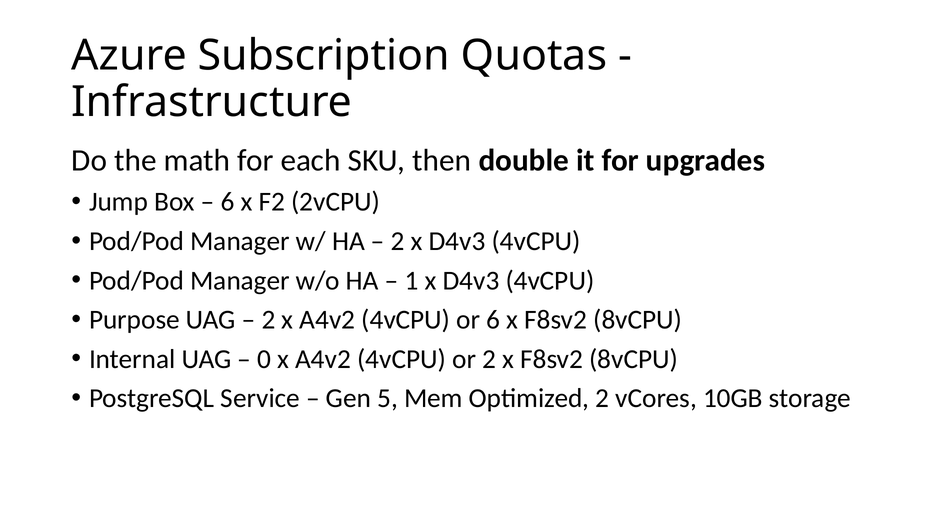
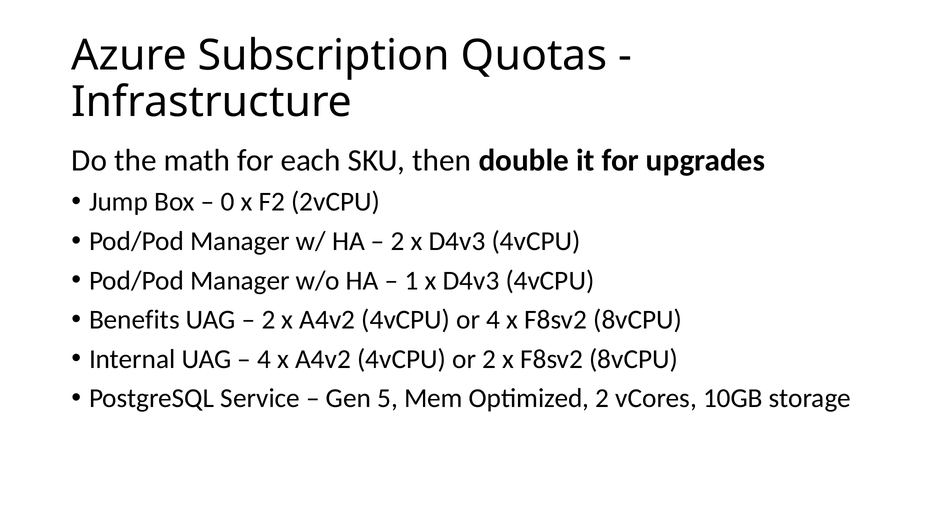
6: 6 -> 0 (228, 202)
Purpose: Purpose -> Benefits (134, 320)
or 6: 6 -> 4 (493, 320)
0: 0 -> 4 (264, 359)
